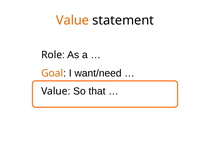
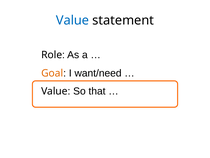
Value colour: orange -> blue (72, 20)
